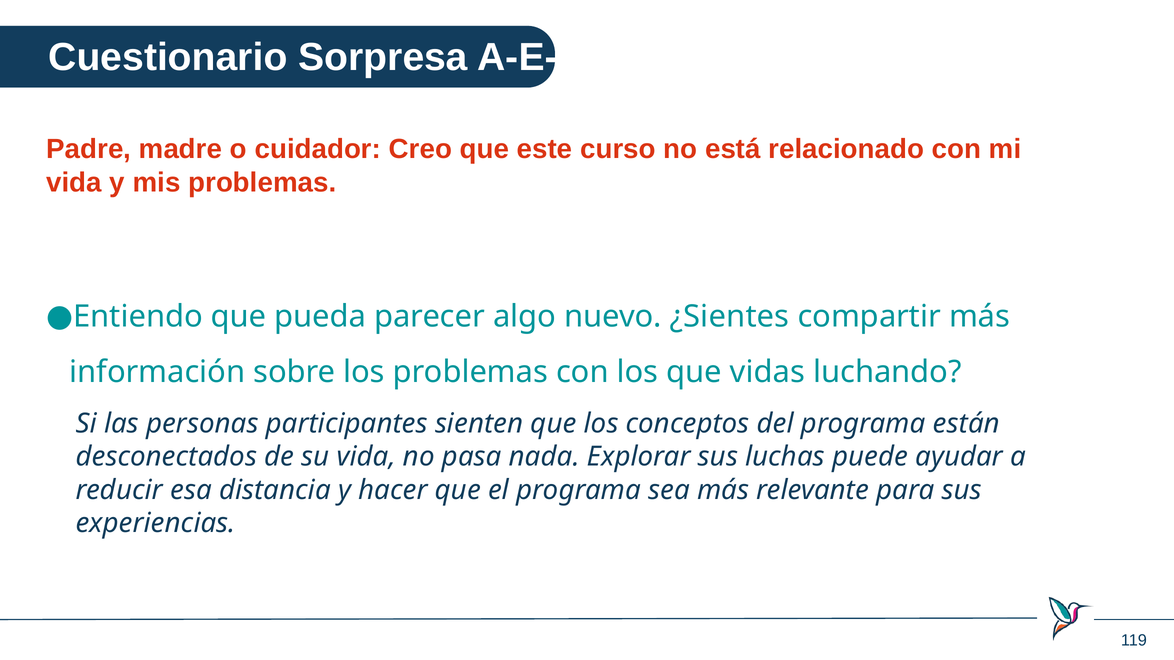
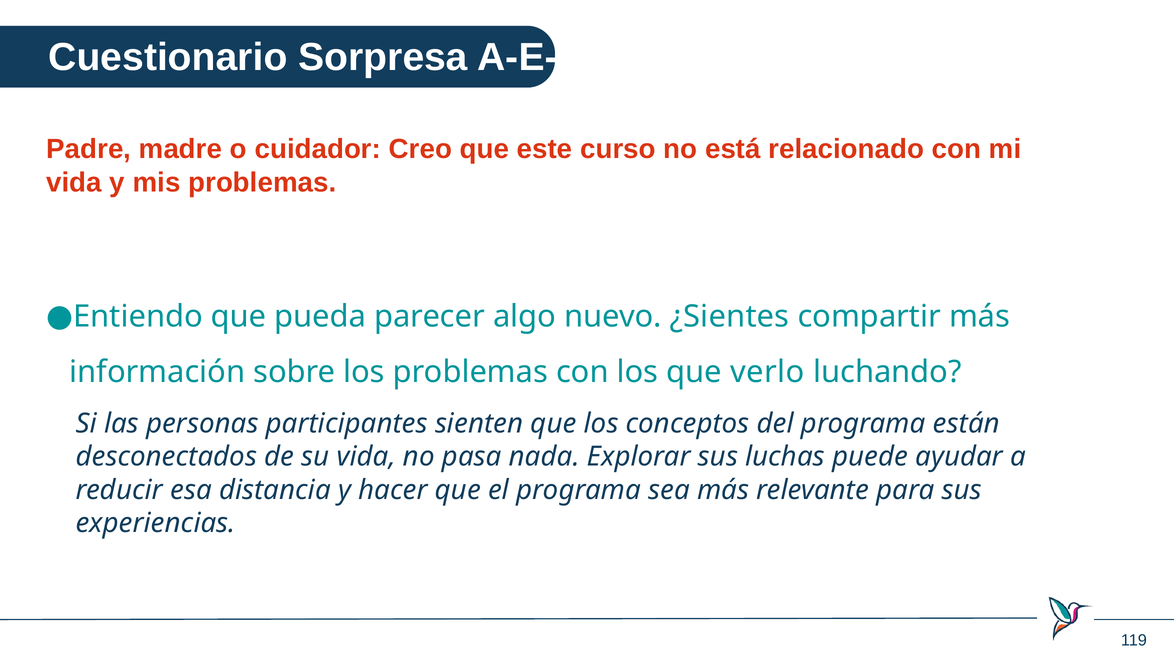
vidas: vidas -> verlo (767, 372)
